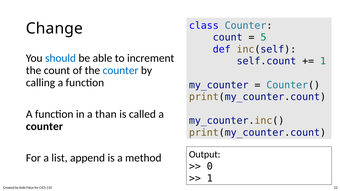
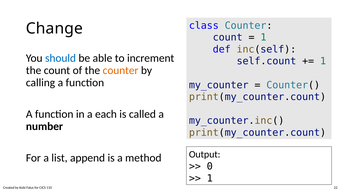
5: 5 -> 1 (263, 37)
counter colour: blue -> orange (121, 70)
than: than -> each (106, 114)
counter: counter -> number (44, 127)
